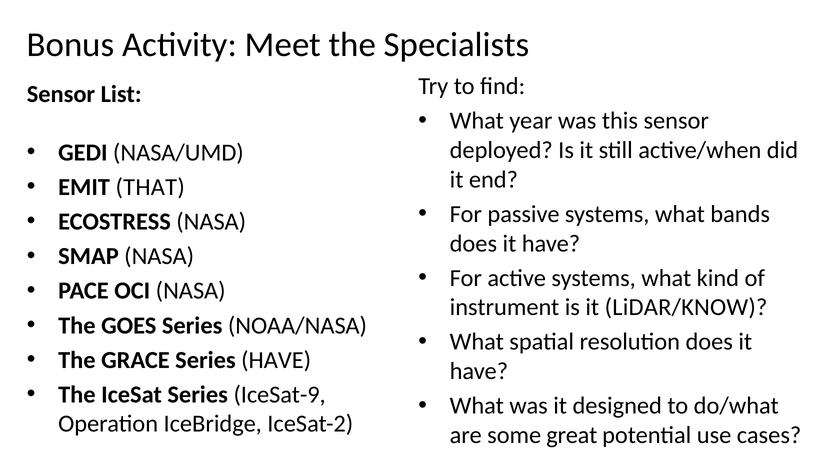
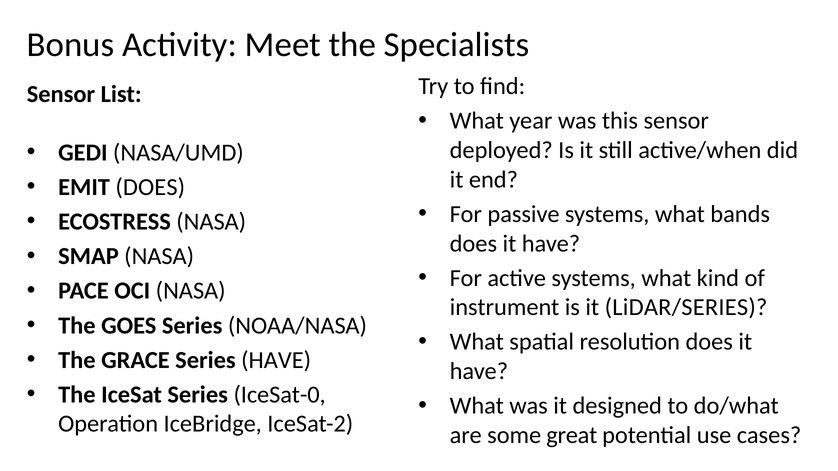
EMIT THAT: THAT -> DOES (150, 187)
LiDAR/KNOW: LiDAR/KNOW -> LiDAR/SERIES (686, 308)
IceSat-9: IceSat-9 -> IceSat-0 (280, 395)
